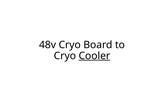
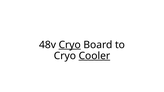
Cryo underline: none -> present (70, 45)
